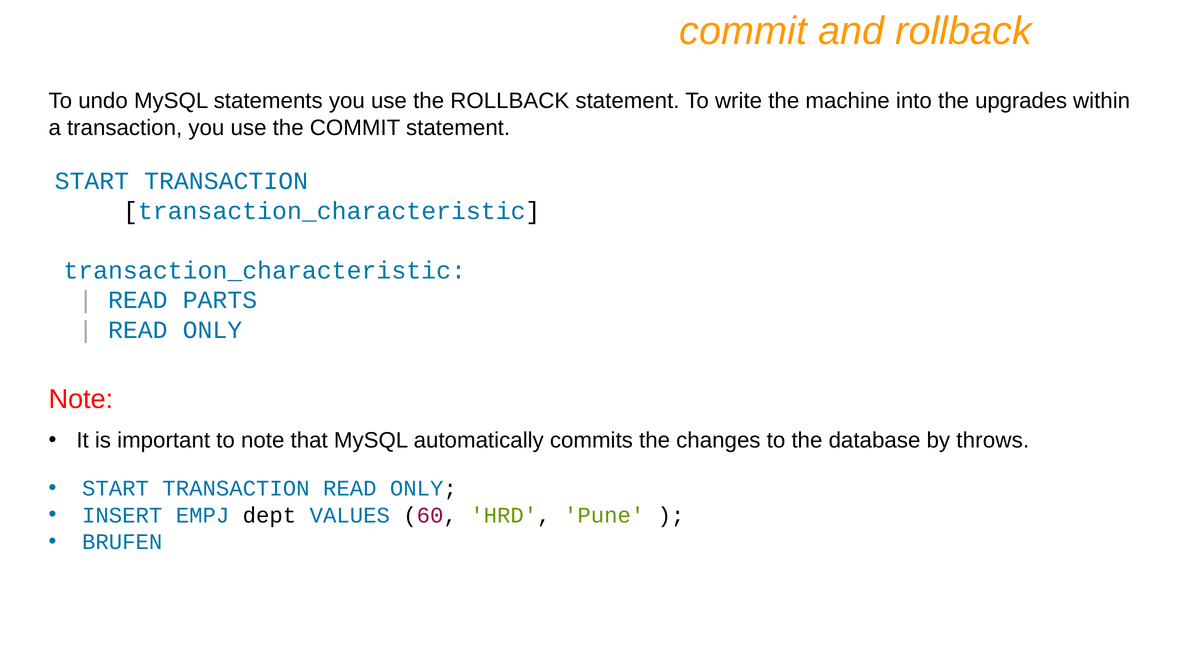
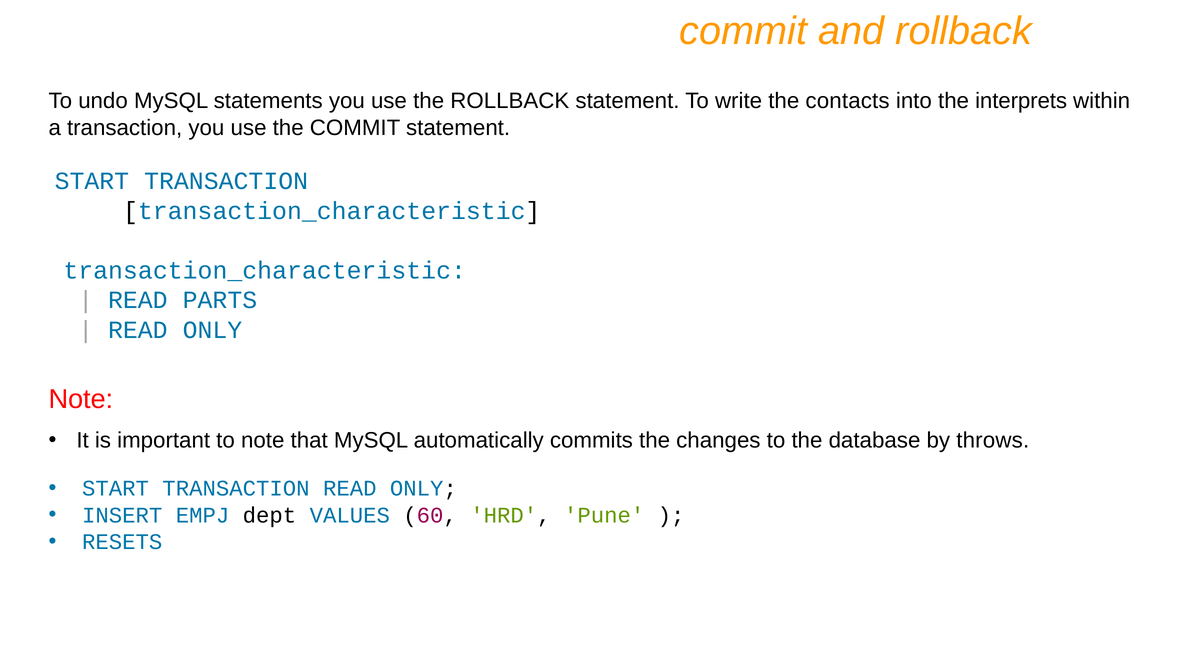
machine: machine -> contacts (848, 101)
upgrades: upgrades -> interprets (1021, 101)
BRUFEN: BRUFEN -> RESETS (122, 542)
